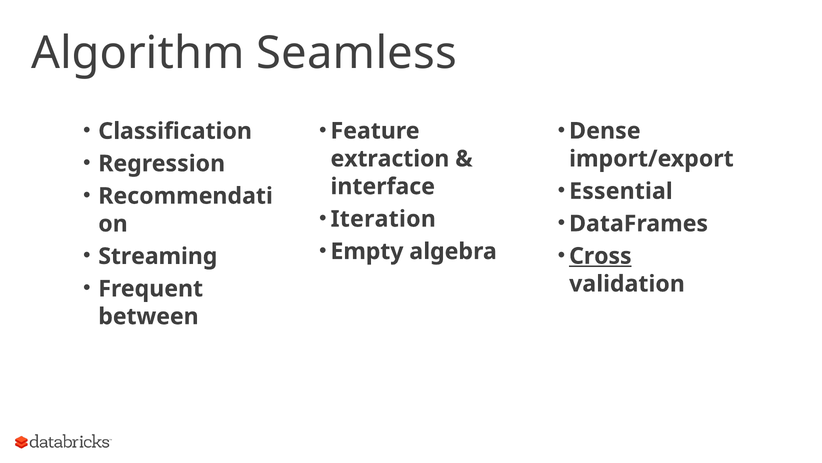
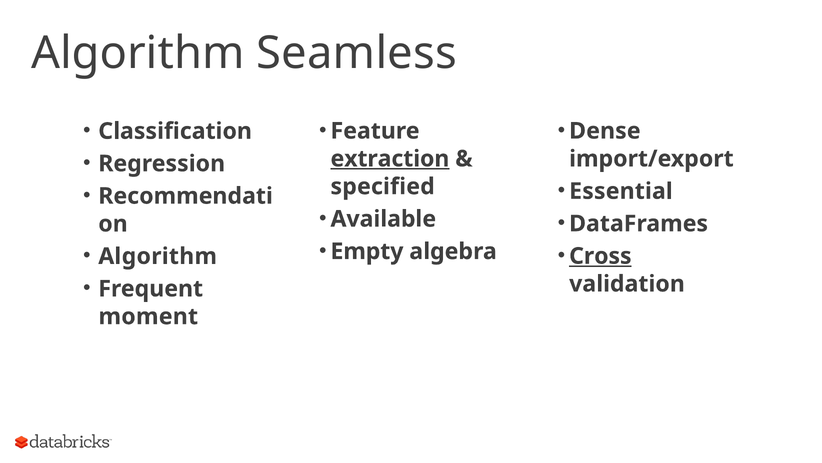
extraction underline: none -> present (390, 159)
interface: interface -> specified (383, 186)
Iteration: Iteration -> Available (383, 219)
Streaming: Streaming -> Algorithm (158, 256)
between: between -> moment (148, 316)
